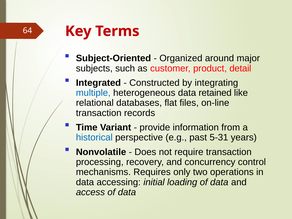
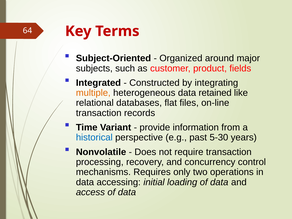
detail: detail -> fields (240, 68)
multiple colour: blue -> orange (93, 93)
5-31: 5-31 -> 5-30 (219, 137)
